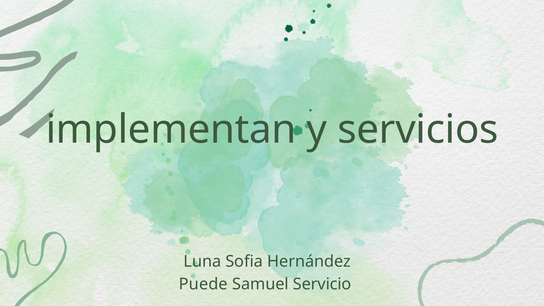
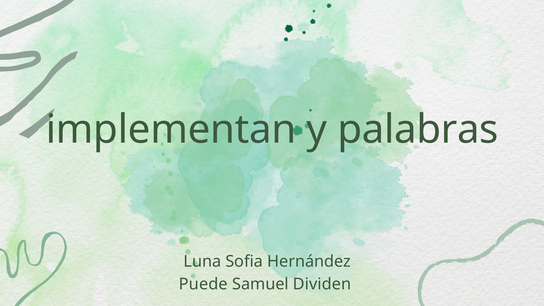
servicios: servicios -> palabras (418, 130)
Servicio: Servicio -> Dividen (322, 284)
